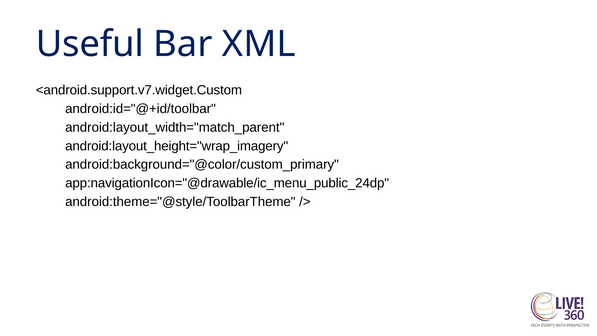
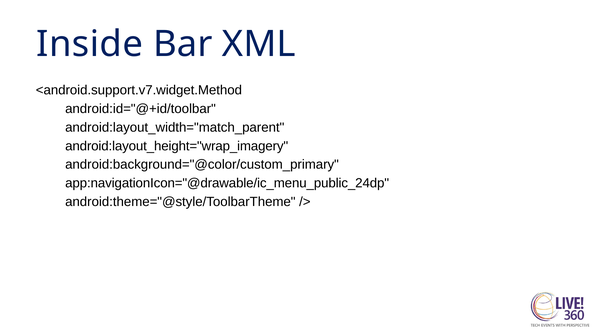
Useful: Useful -> Inside (90, 44)
<android.support.v7.widget.Custom: <android.support.v7.widget.Custom -> <android.support.v7.widget.Method (139, 90)
